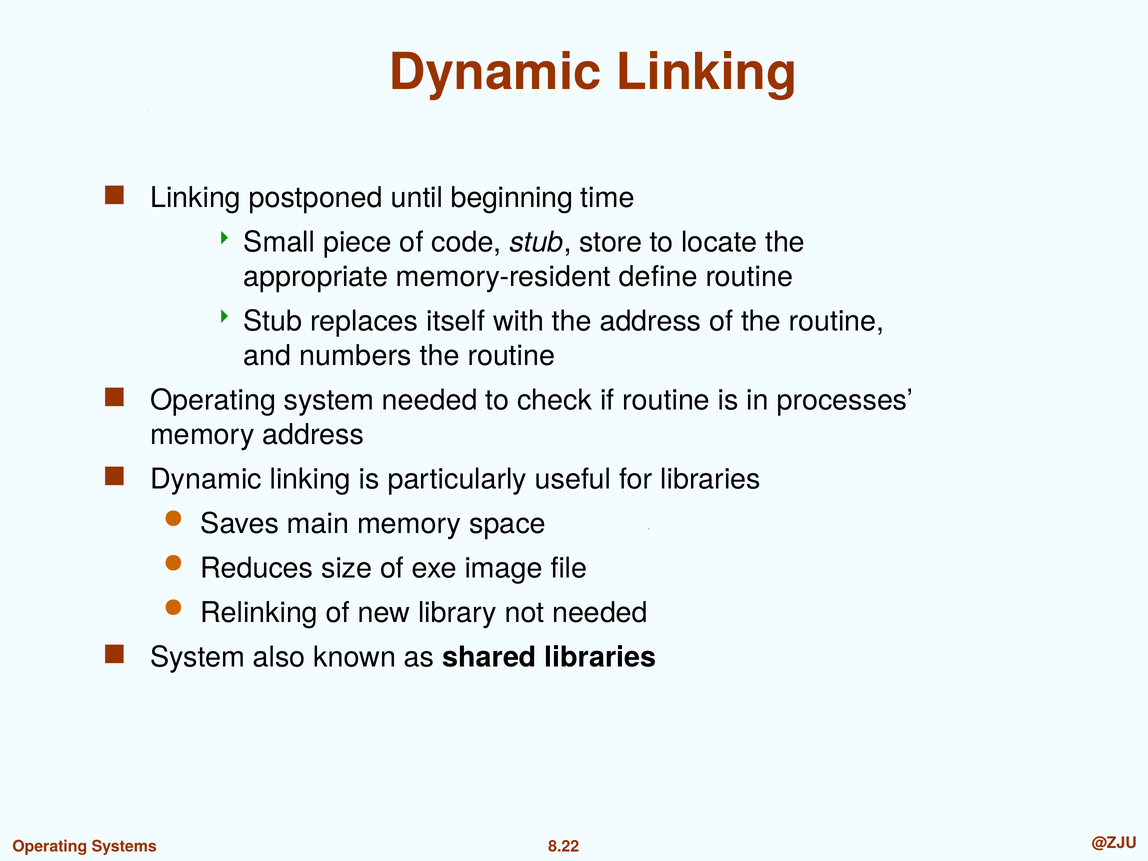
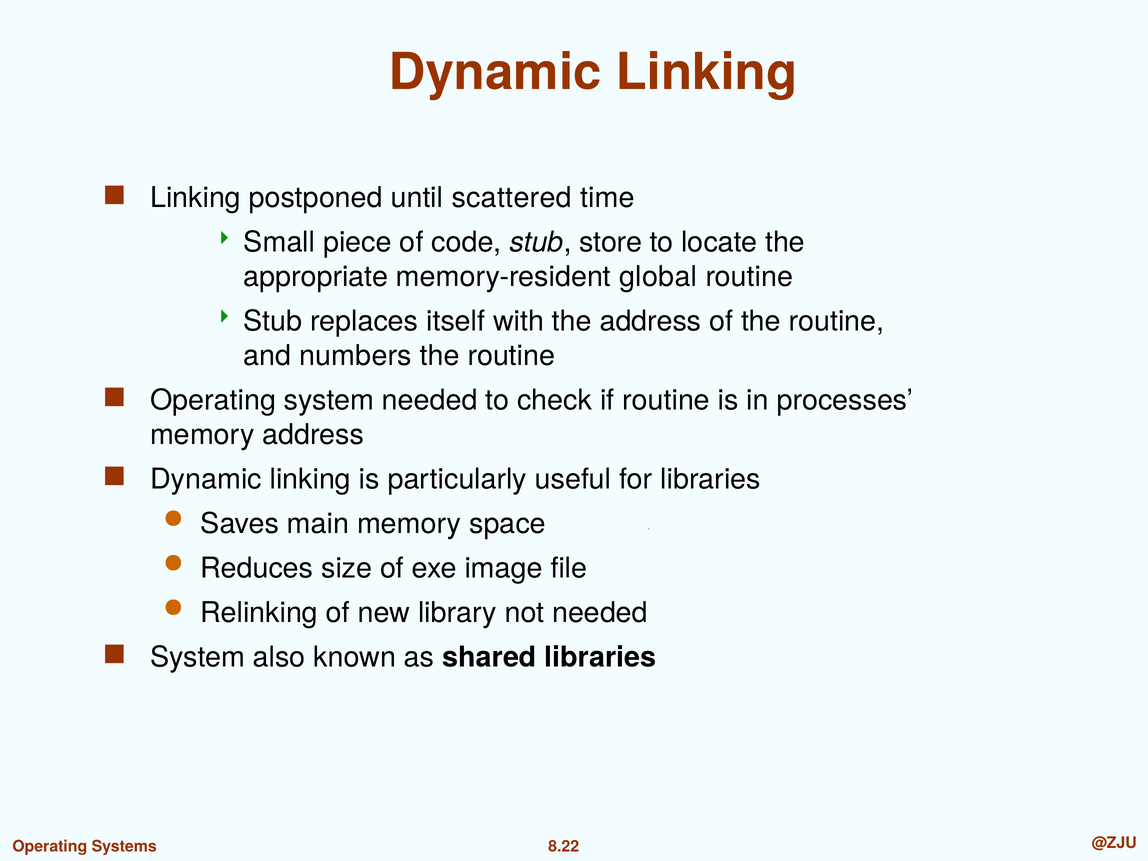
beginning: beginning -> scattered (512, 198)
define: define -> global (658, 277)
